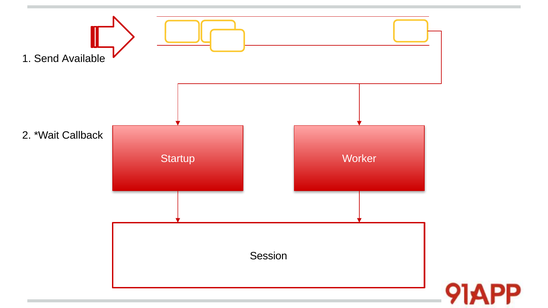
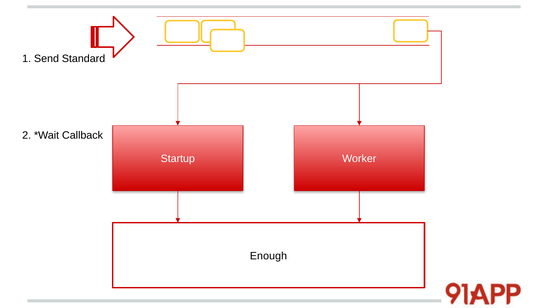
Available: Available -> Standard (84, 59)
Session: Session -> Enough (268, 256)
